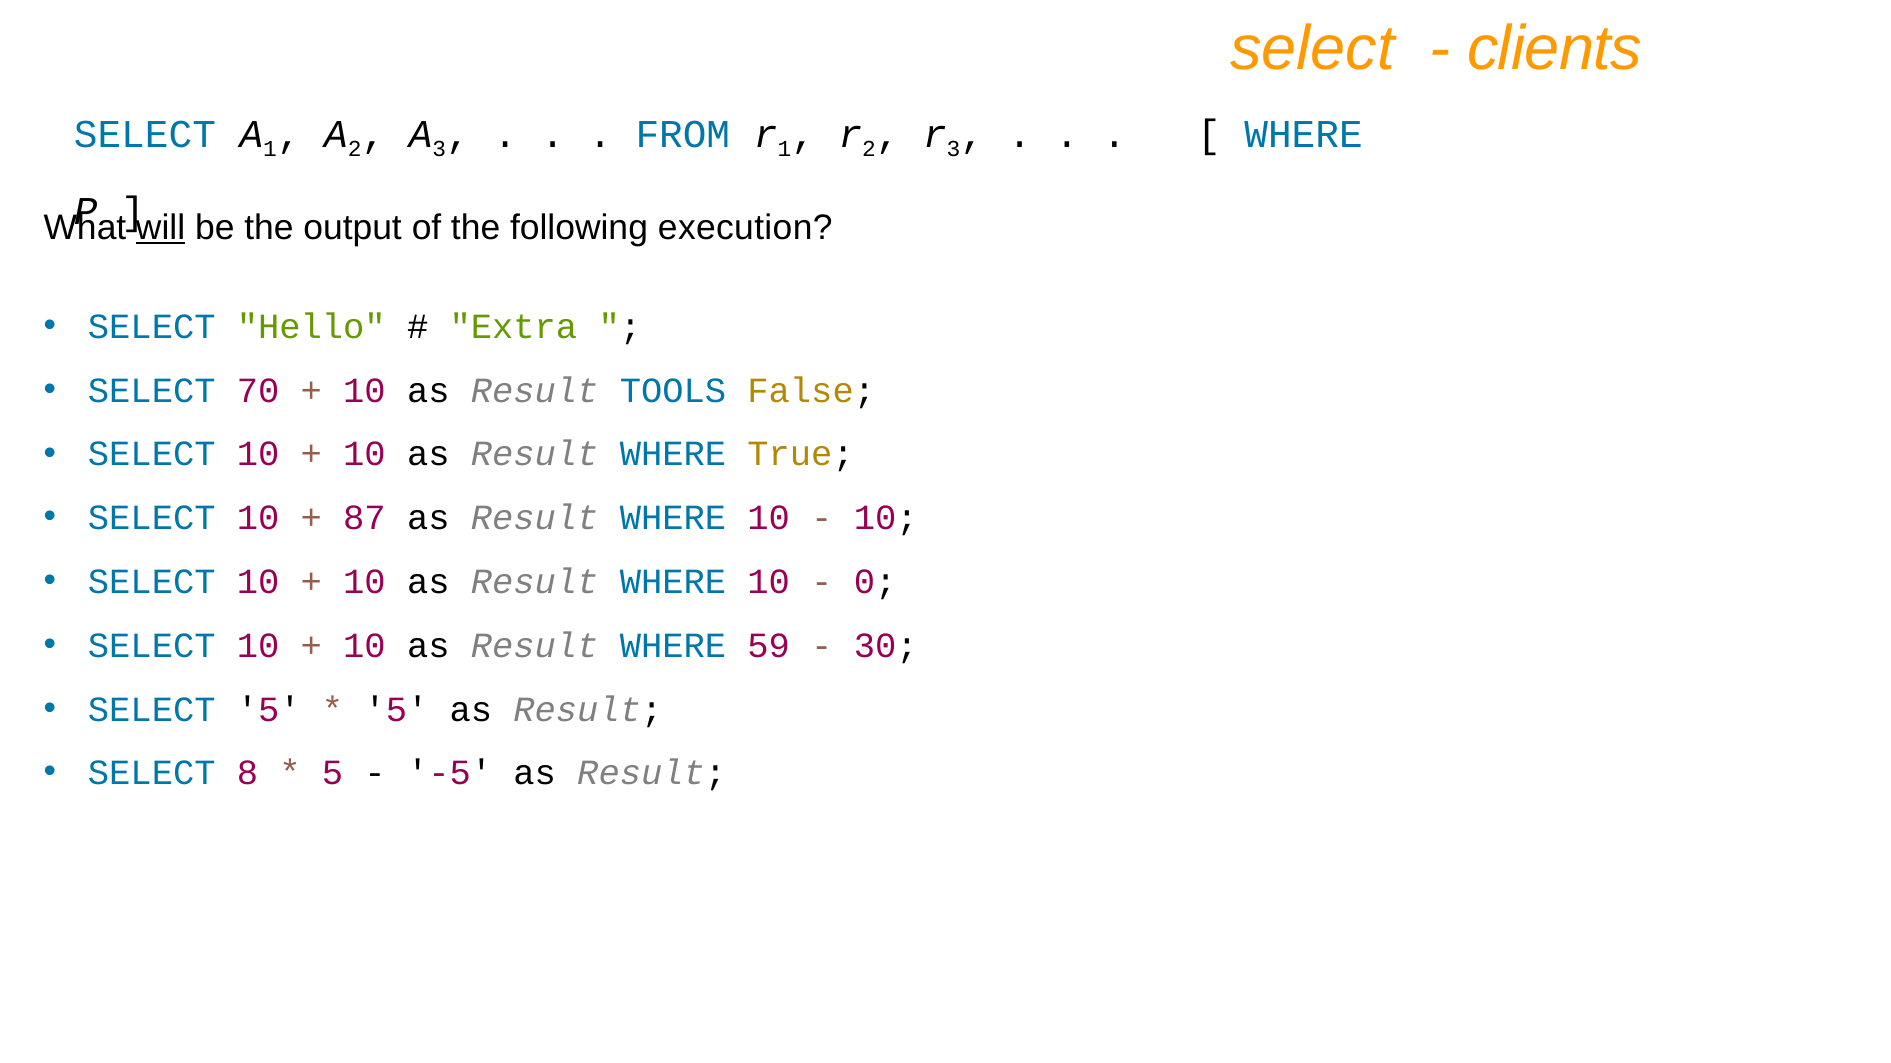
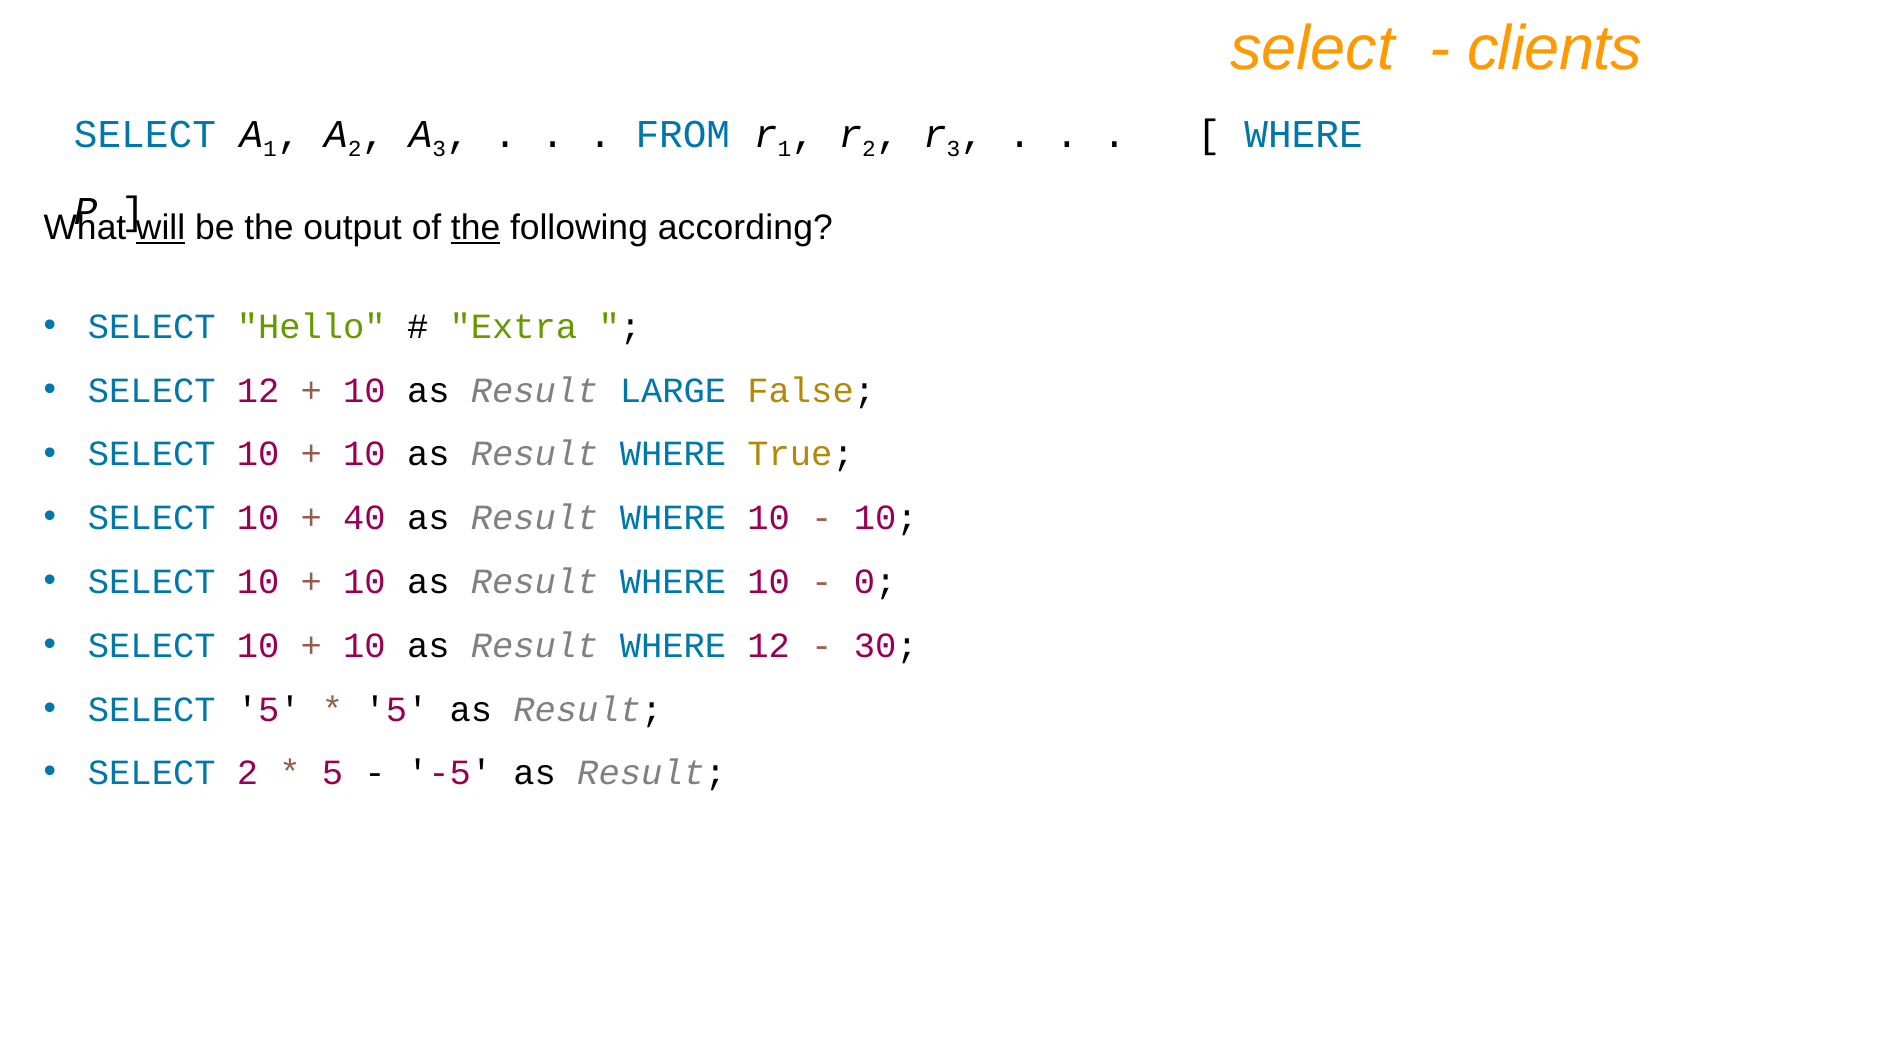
the underline: none -> present (476, 228)
execution: execution -> according (745, 228)
SELECT 70: 70 -> 12 (258, 391)
TOOLS: TOOLS -> LARGE (673, 391)
87: 87 -> 40 (364, 518)
WHERE 59: 59 -> 12 (769, 646)
SELECT 8: 8 -> 2 (247, 774)
